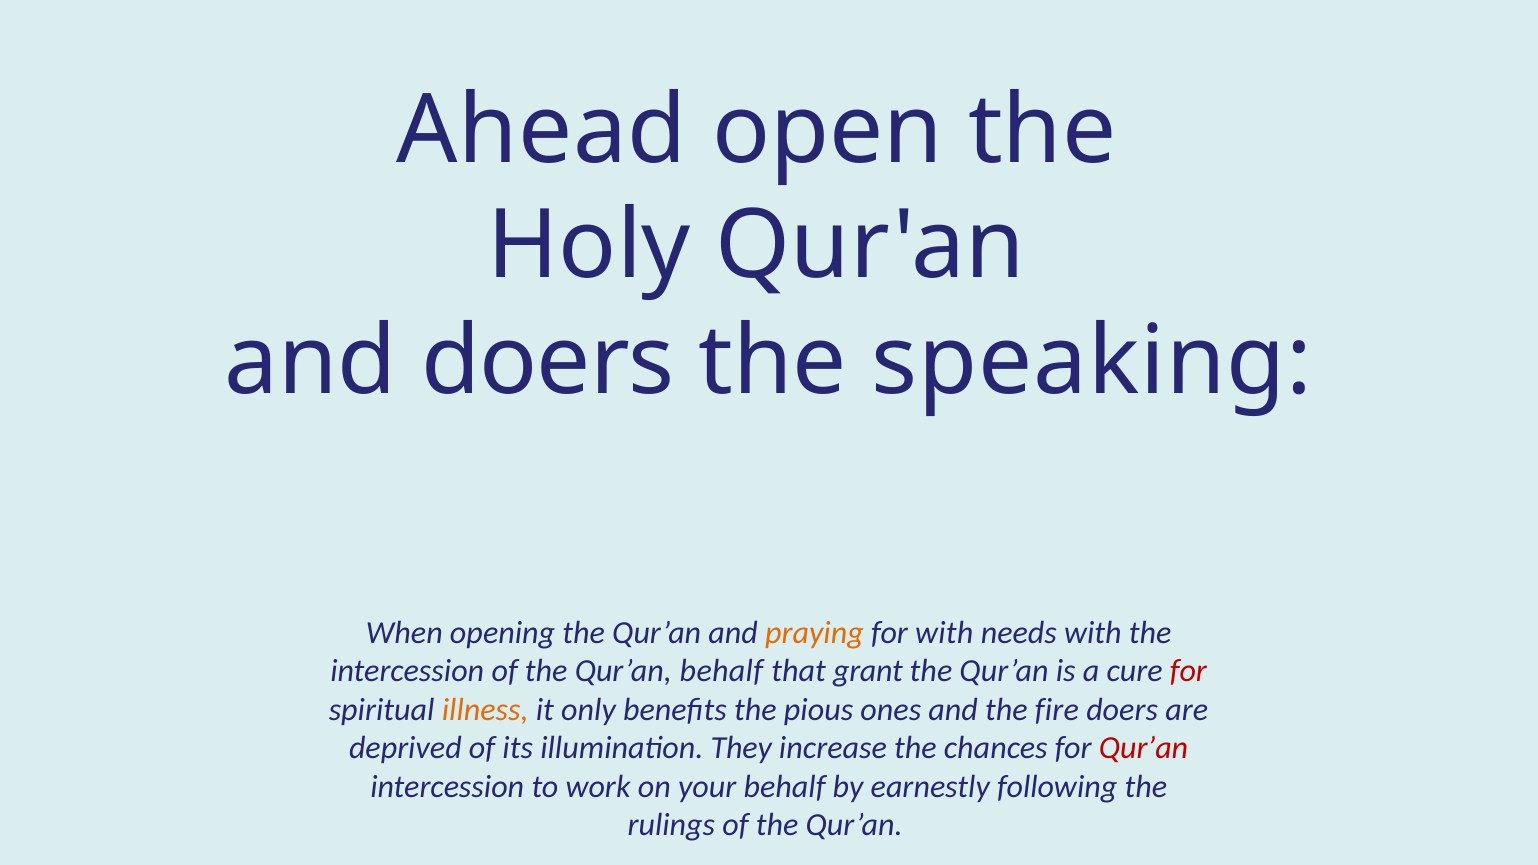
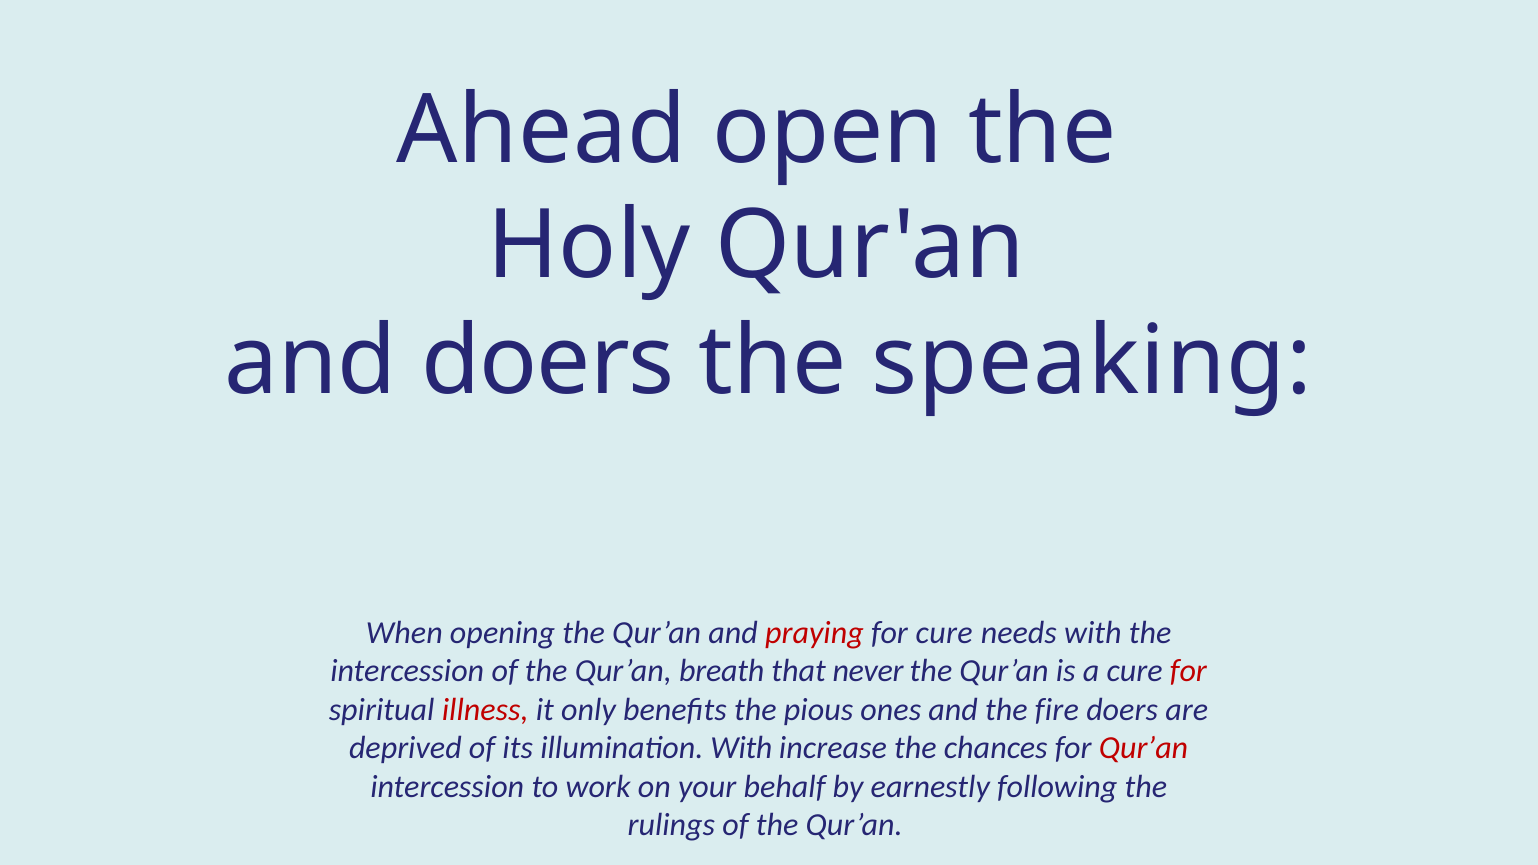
praying colour: orange -> red (814, 633)
for with: with -> cure (944, 633)
Qur’an behalf: behalf -> breath (722, 671)
grant: grant -> never (868, 671)
illness colour: orange -> red (485, 710)
illumination They: They -> With (741, 748)
